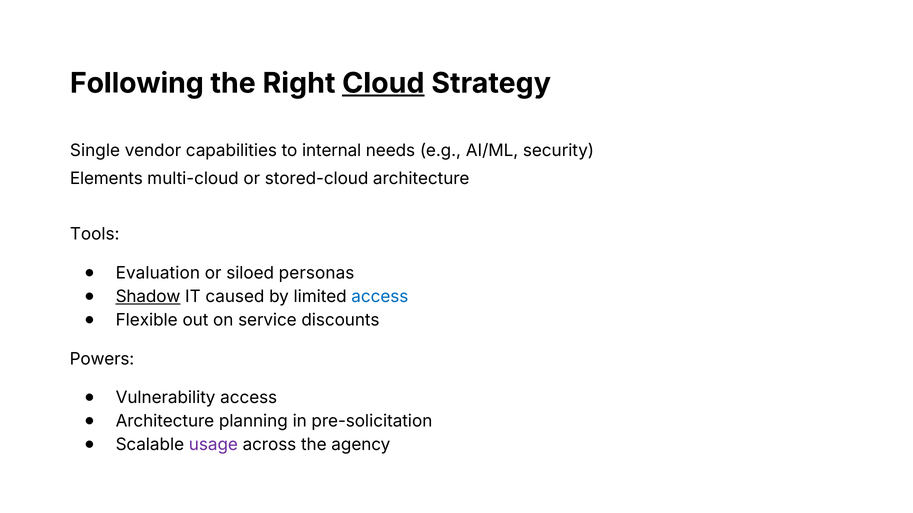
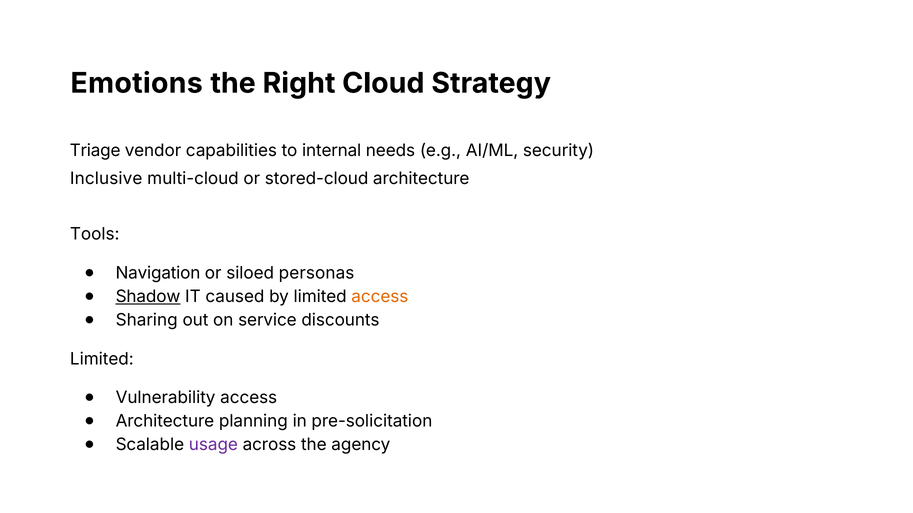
Following: Following -> Emotions (137, 83)
Cloud underline: present -> none (383, 83)
Single: Single -> Triage (95, 151)
Elements: Elements -> Inclusive (106, 179)
Evaluation: Evaluation -> Navigation (158, 273)
access colour: blue -> orange (380, 297)
Flexible: Flexible -> Sharing (147, 321)
Powers: Powers -> Limited (102, 359)
